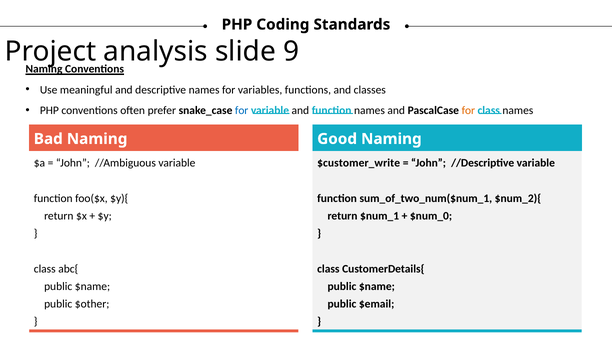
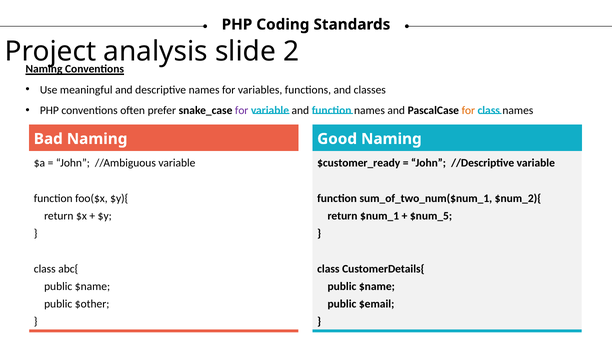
9: 9 -> 2 (291, 51)
for colour: blue -> purple (242, 111)
$customer_write: $customer_write -> $customer_ready (359, 163)
$num_0: $num_0 -> $num_5 (431, 216)
